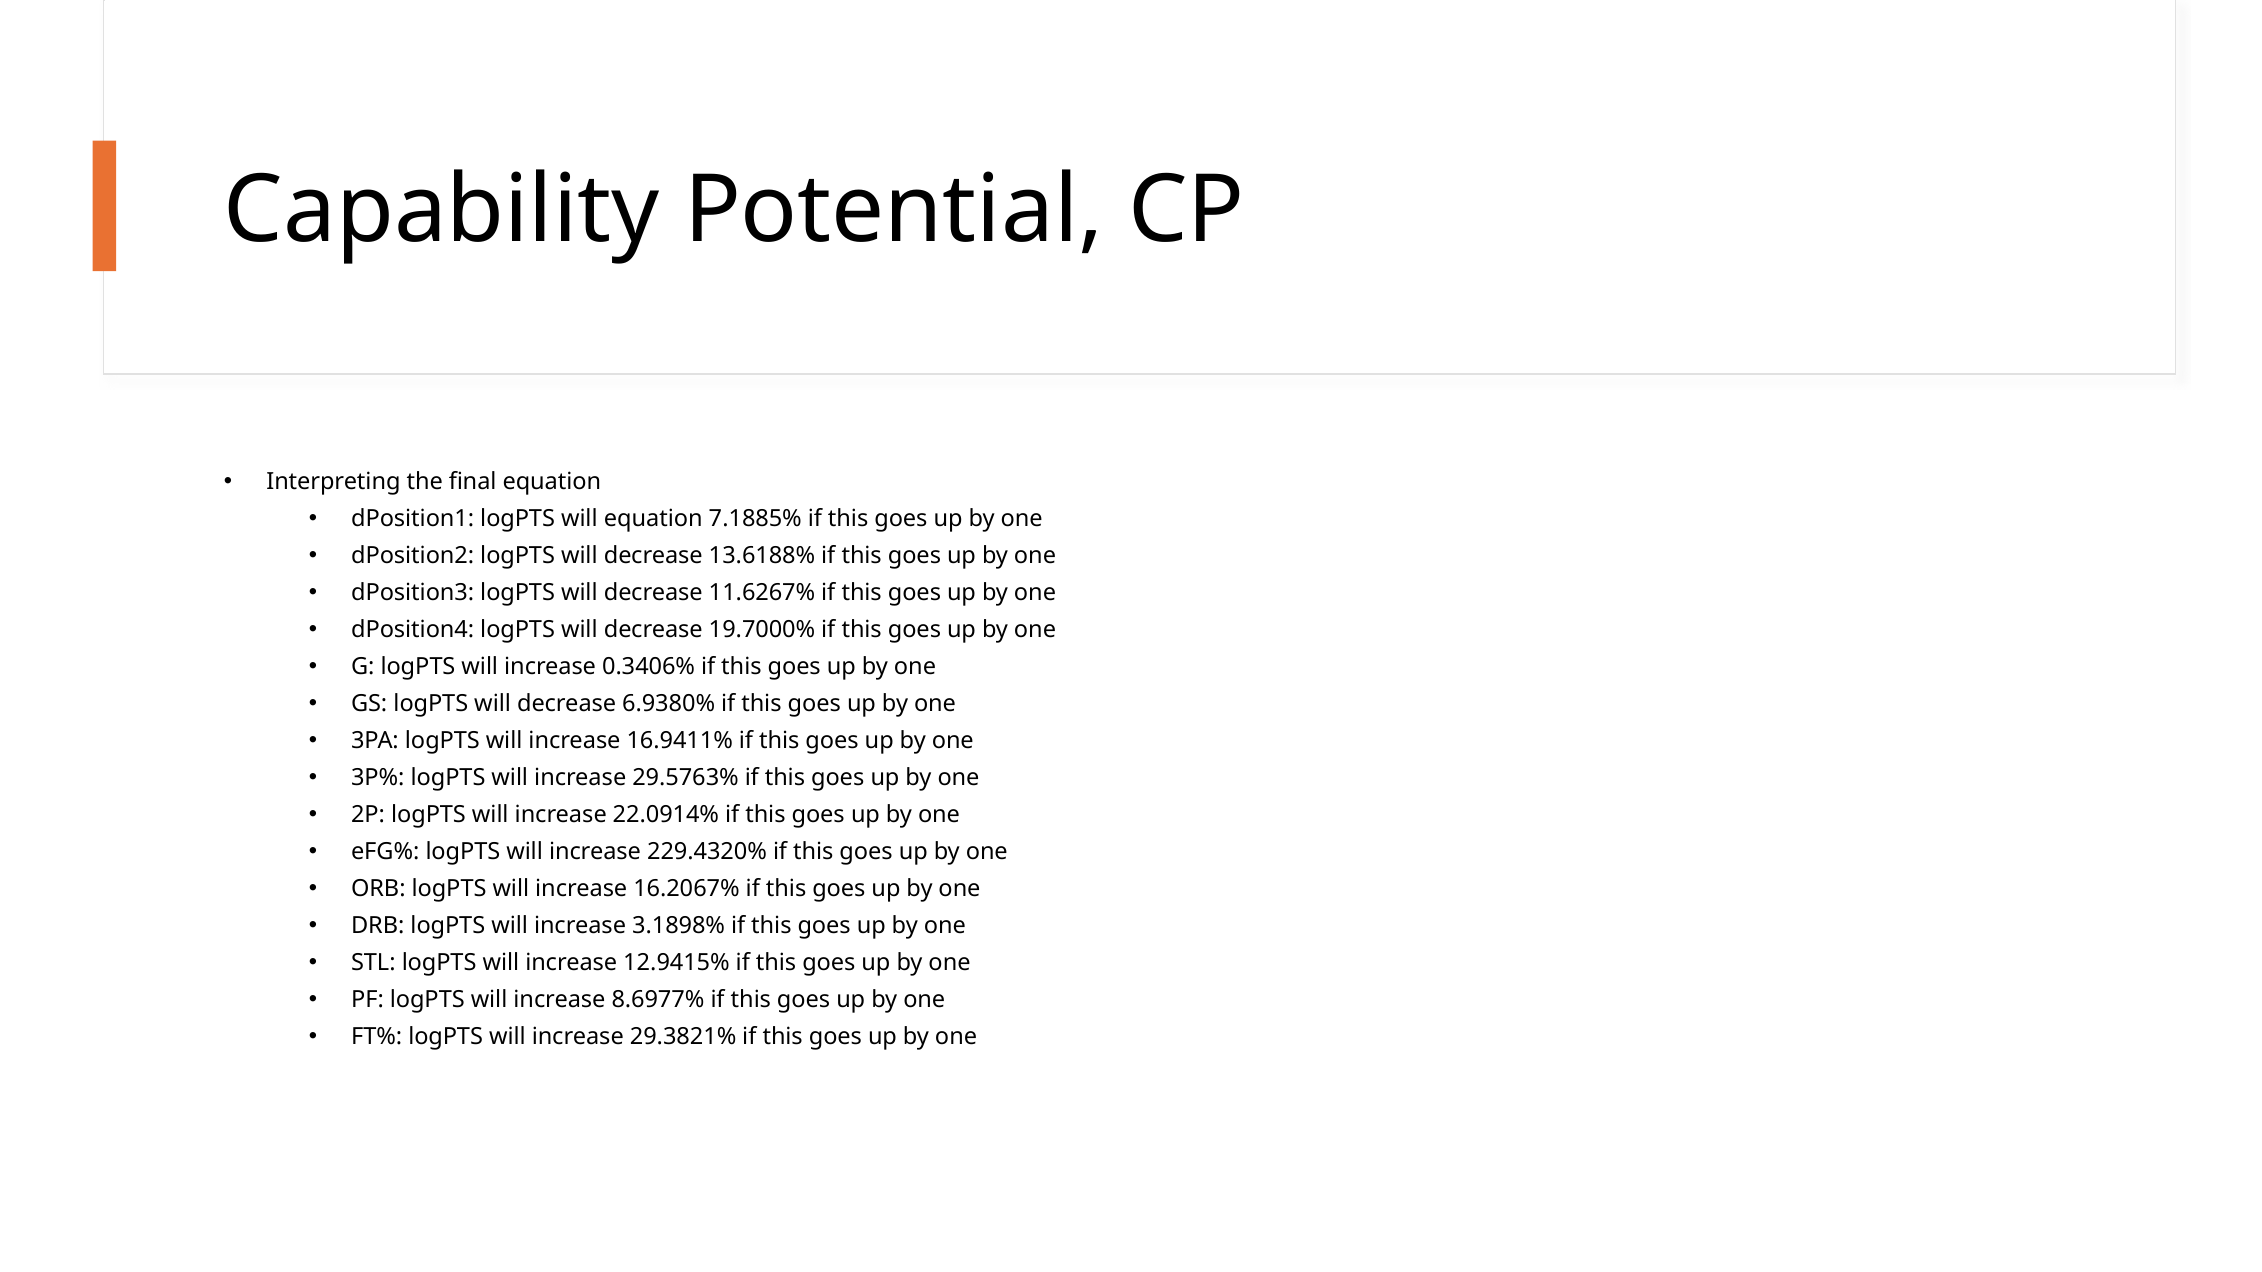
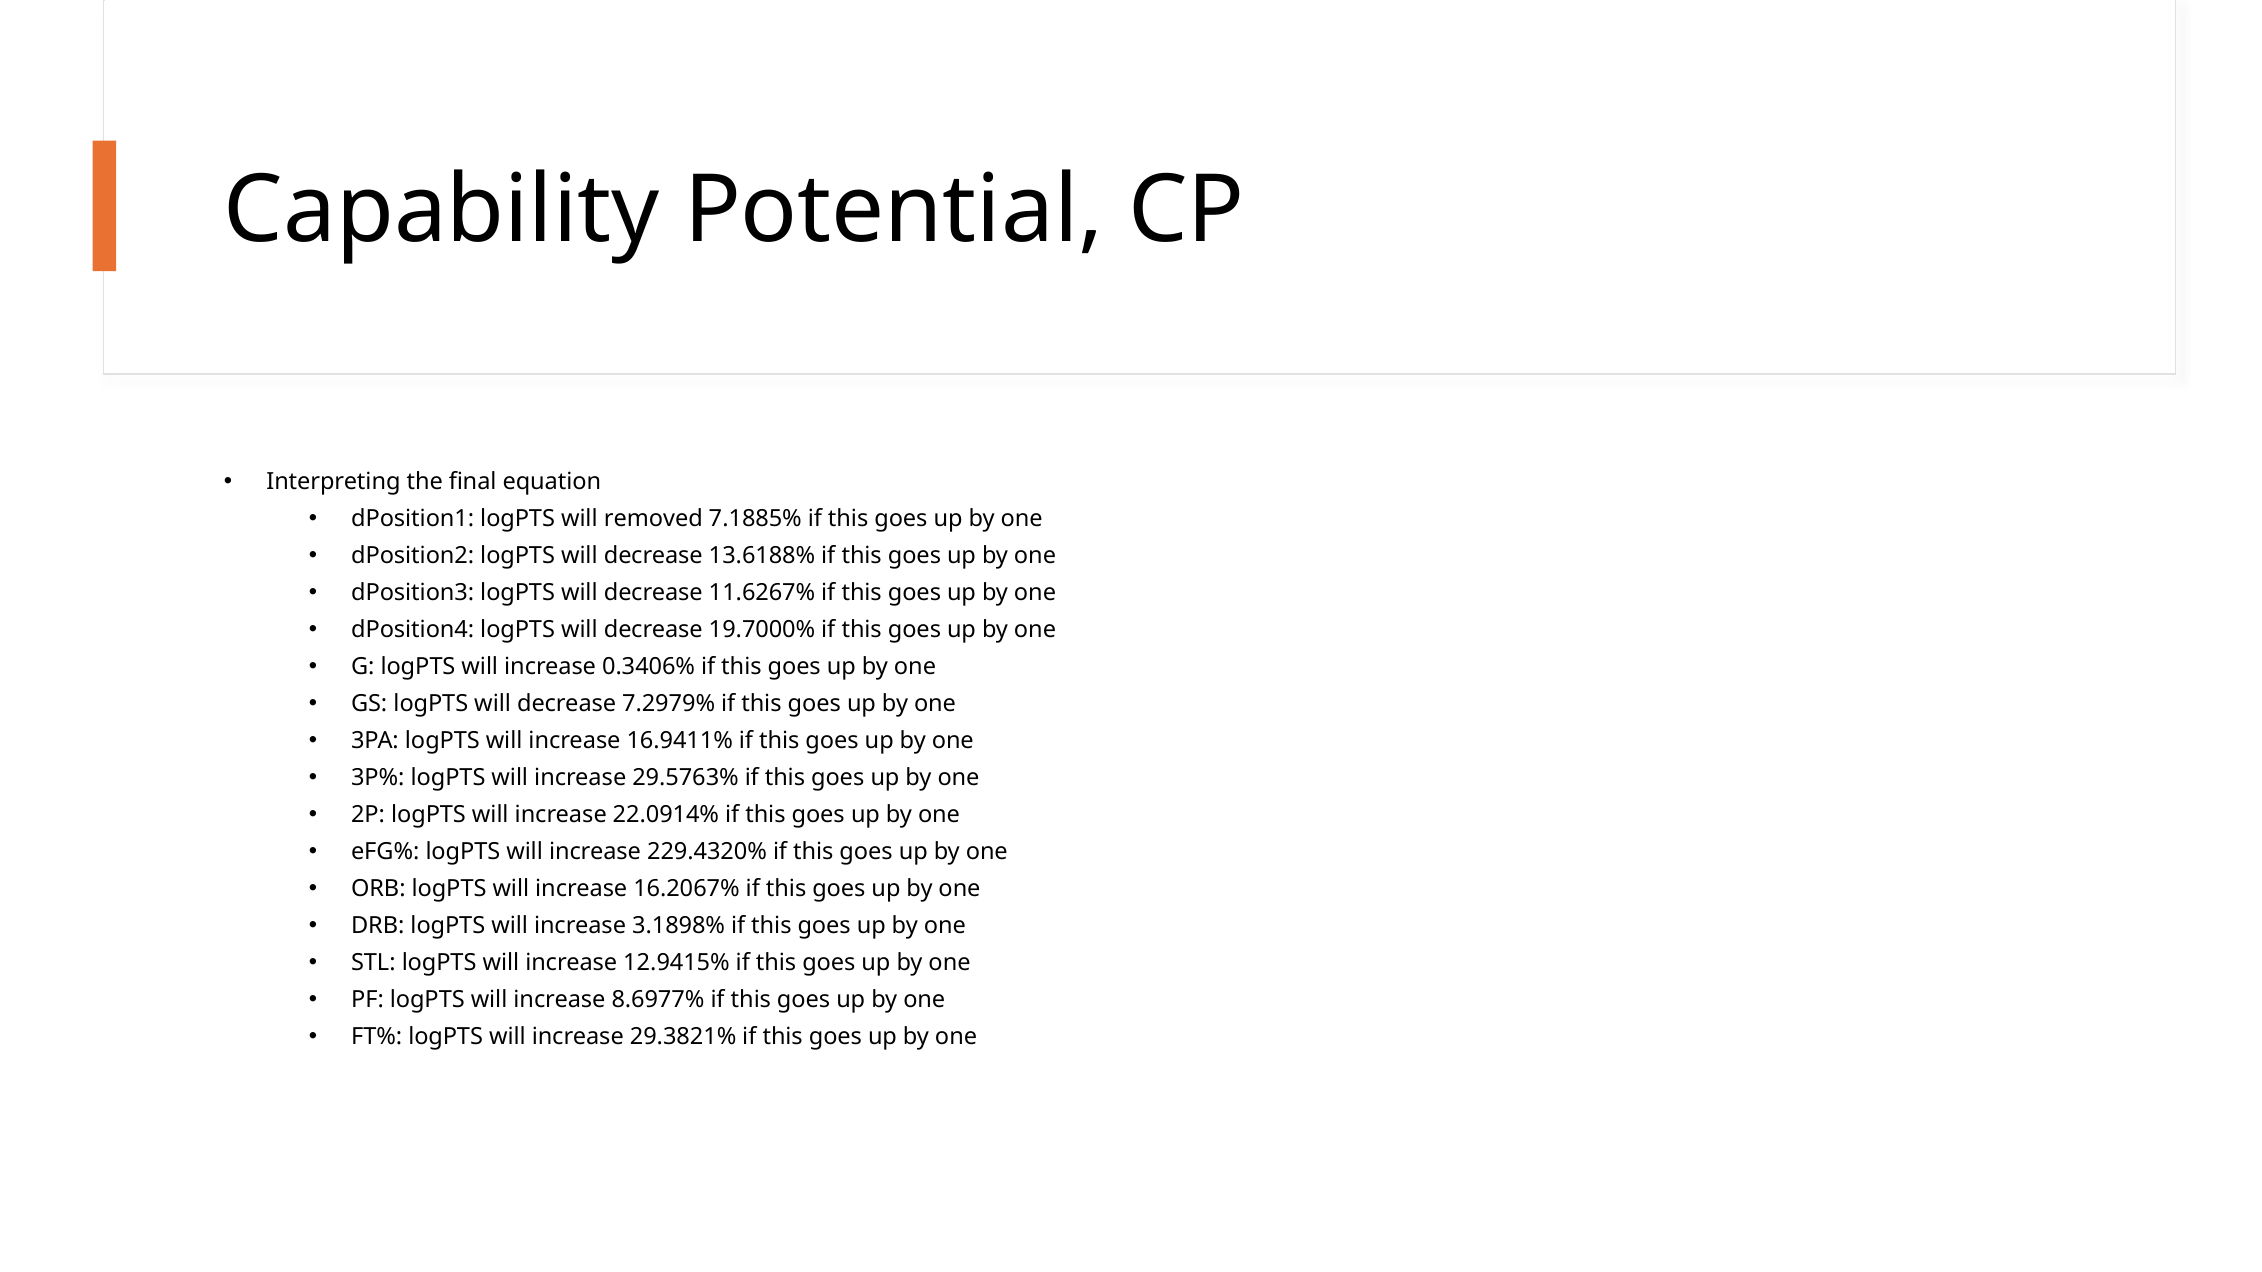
will equation: equation -> removed (653, 518)
6.9380%: 6.9380% -> 7.2979% (669, 704)
